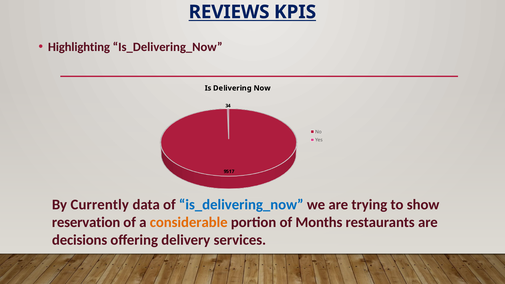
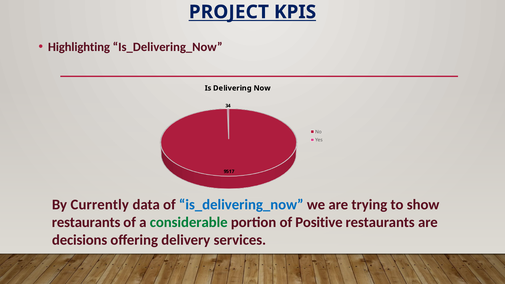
REVIEWS: REVIEWS -> PROJECT (229, 12)
reservation: reservation -> restaurants (86, 222)
considerable colour: orange -> green (189, 222)
Months: Months -> Positive (319, 222)
